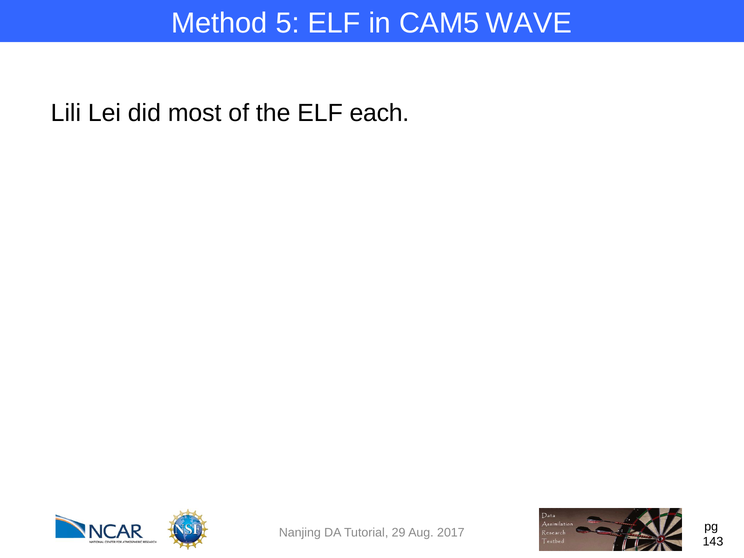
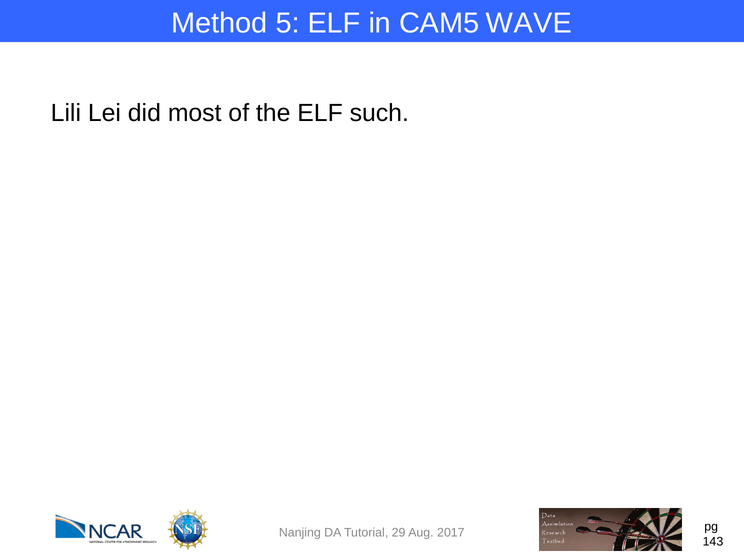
each: each -> such (379, 113)
